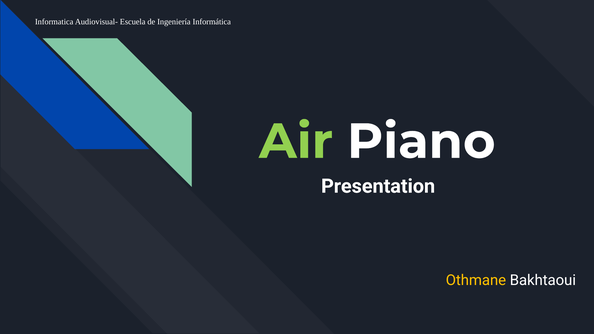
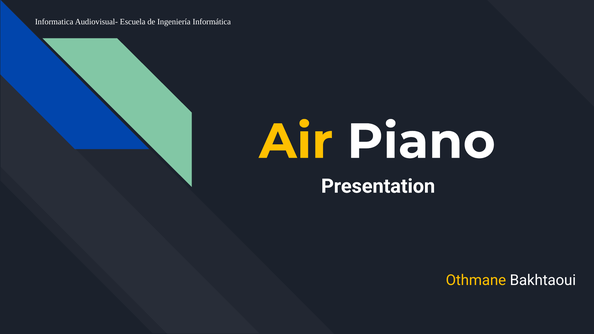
Air colour: light green -> yellow (296, 142)
